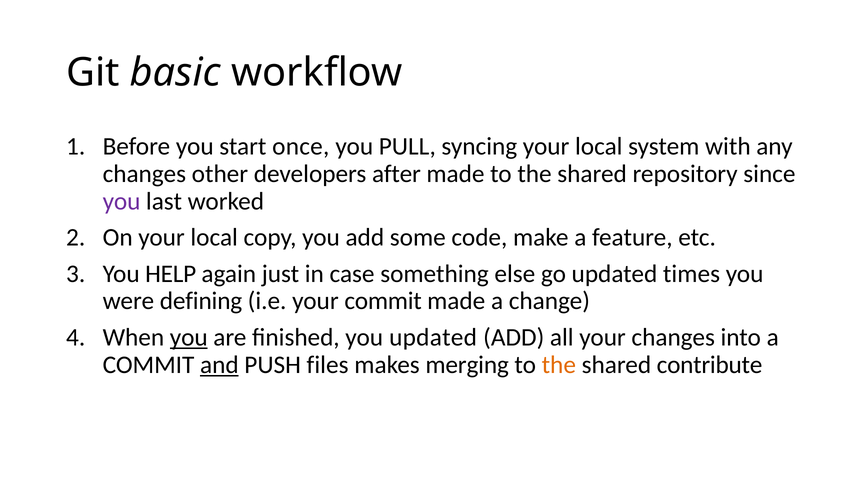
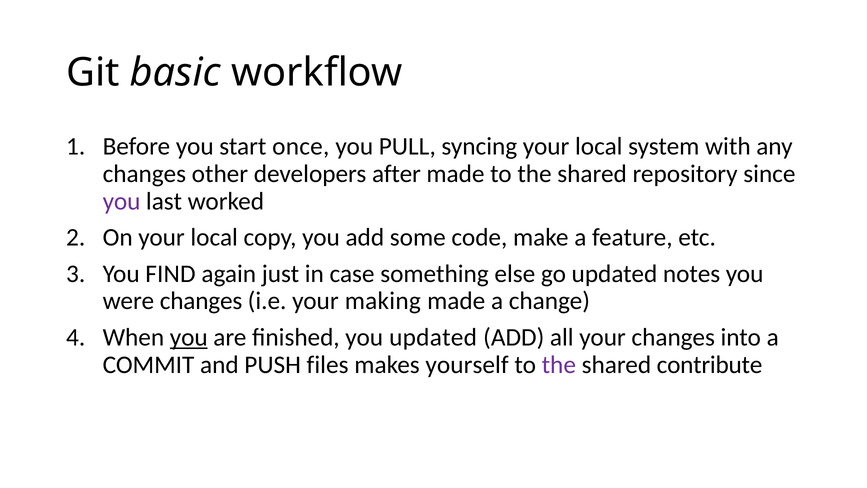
HELP: HELP -> FIND (170, 274)
times: times -> notes (692, 274)
were defining: defining -> changes (201, 301)
your commit: commit -> making (383, 301)
and underline: present -> none (219, 364)
merging: merging -> yourself (467, 364)
the colour: orange -> purple (559, 364)
